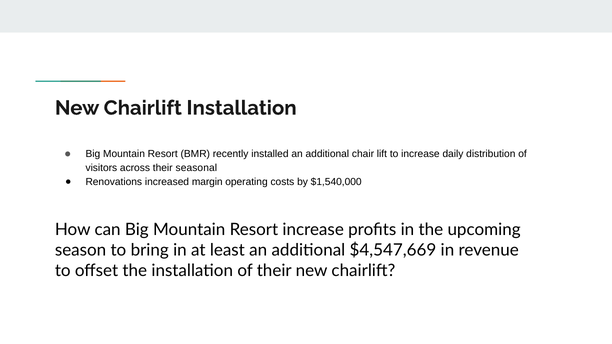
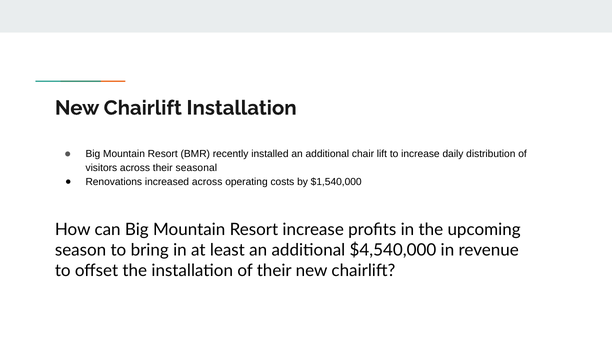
increased margin: margin -> across (207, 182)
$4,547,669: $4,547,669 -> $4,540,000 (393, 250)
